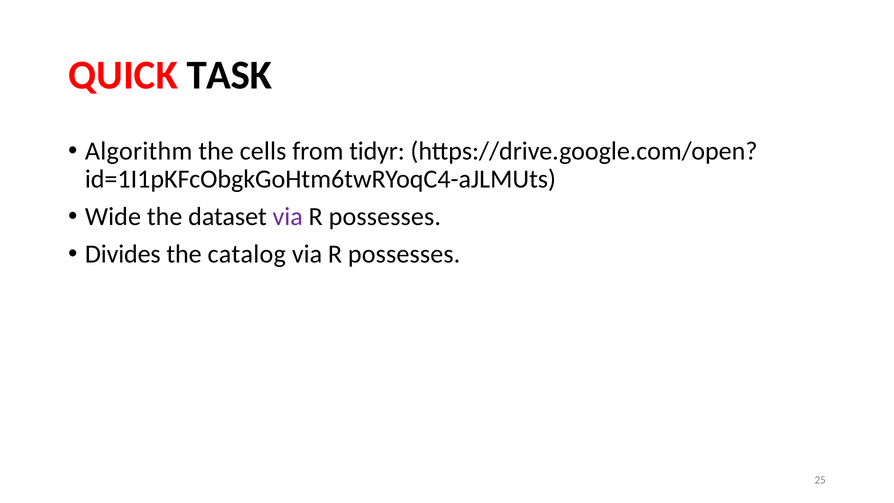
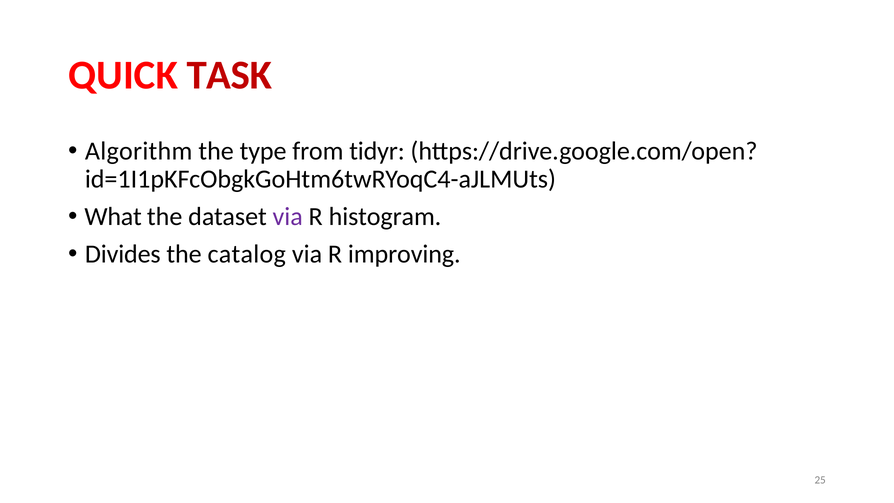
TASK colour: black -> red (229, 75)
cells: cells -> type (263, 151)
Wide: Wide -> What (113, 217)
possesses: possesses -> histogram (385, 217)
possesses: possesses -> improving (404, 254)
